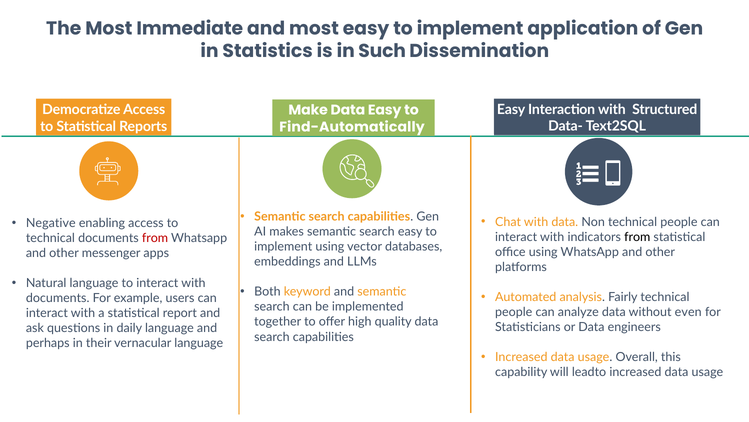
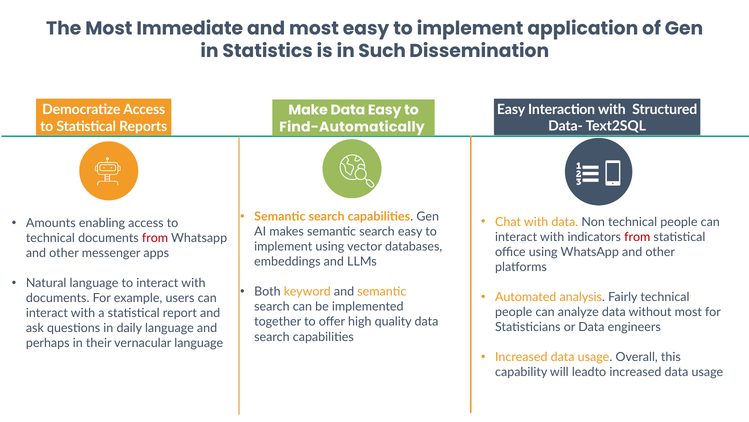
Negative: Negative -> Amounts (51, 223)
from colour: black -> red (637, 237)
without even: even -> most (688, 312)
